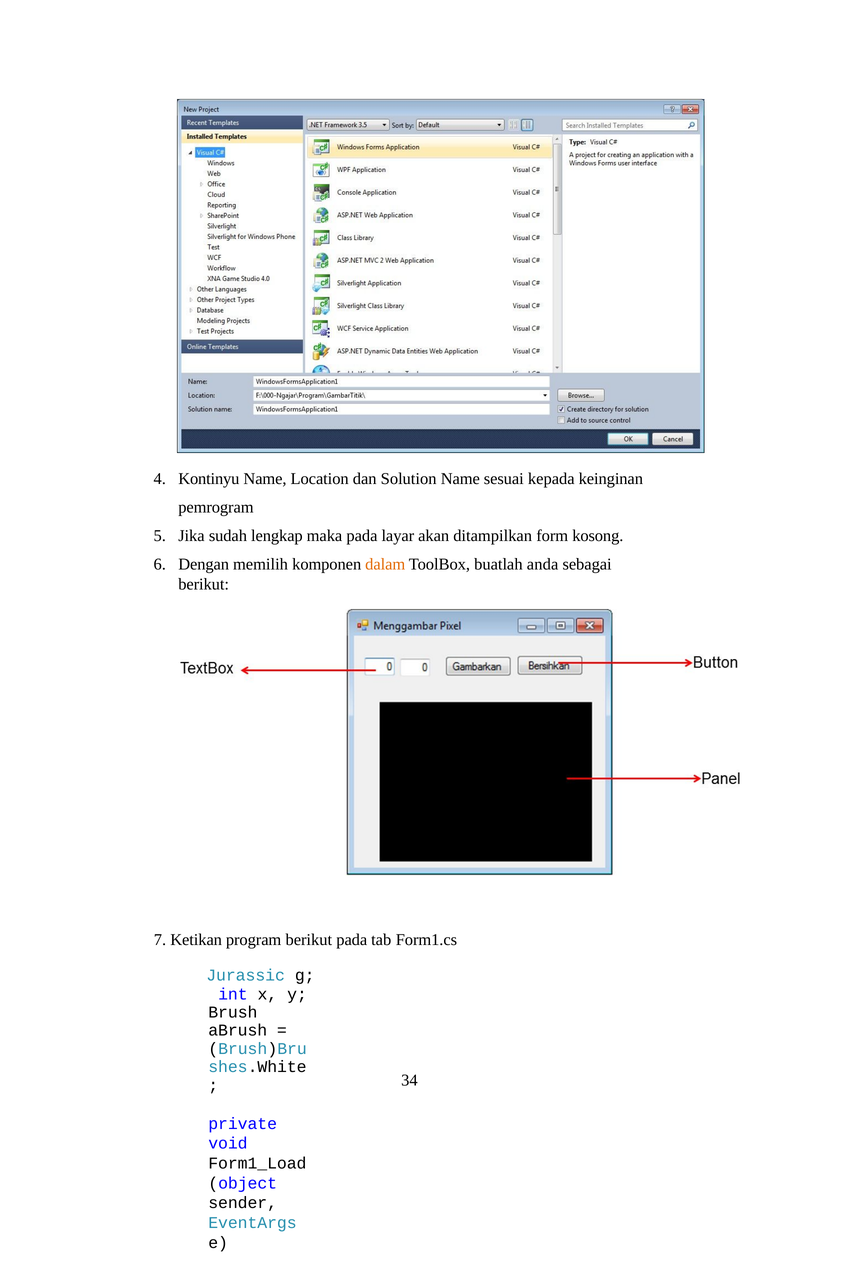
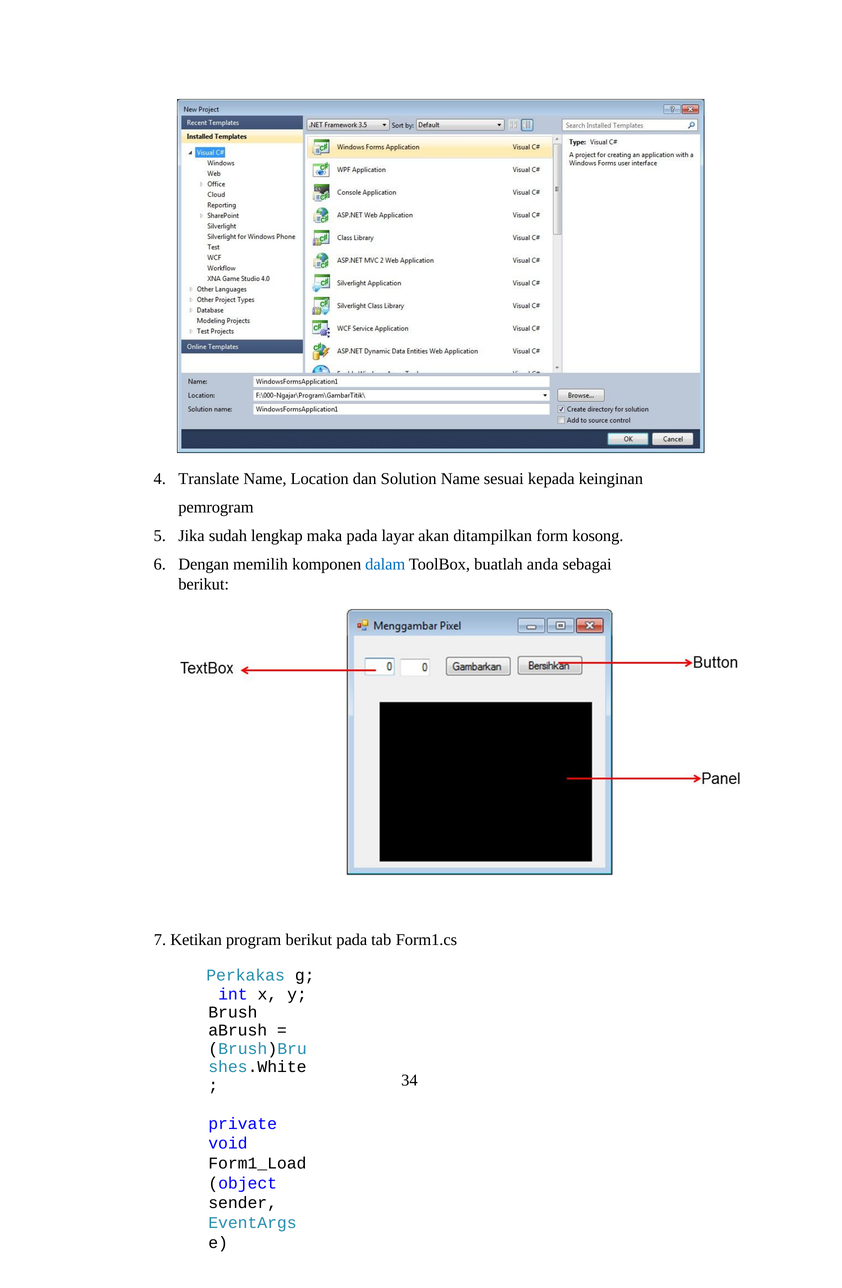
Kontinyu: Kontinyu -> Translate (209, 479)
dalam colour: orange -> blue (385, 564)
Jurassic: Jurassic -> Perkakas (246, 975)
